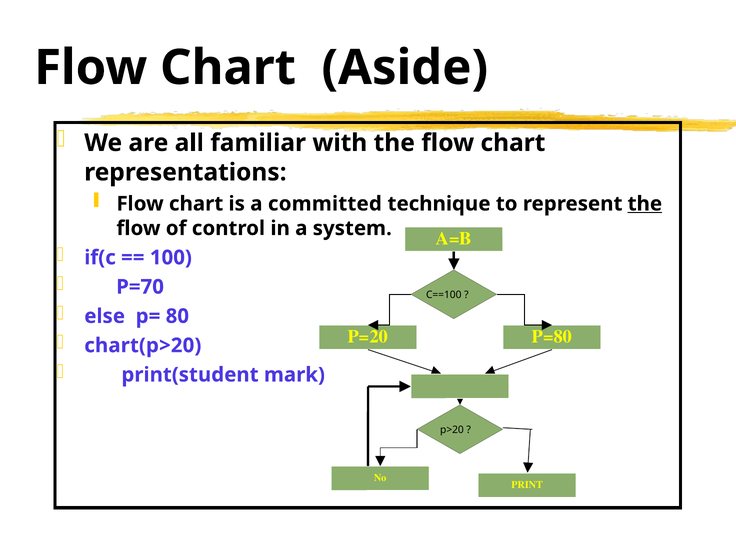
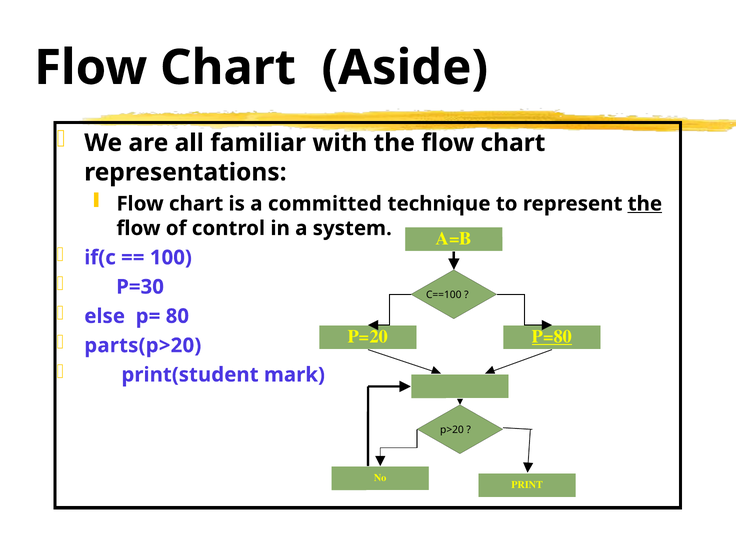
P=70: P=70 -> P=30 (140, 287)
P=80 underline: none -> present (552, 337)
chart(p>20: chart(p>20 -> parts(p>20 (143, 345)
